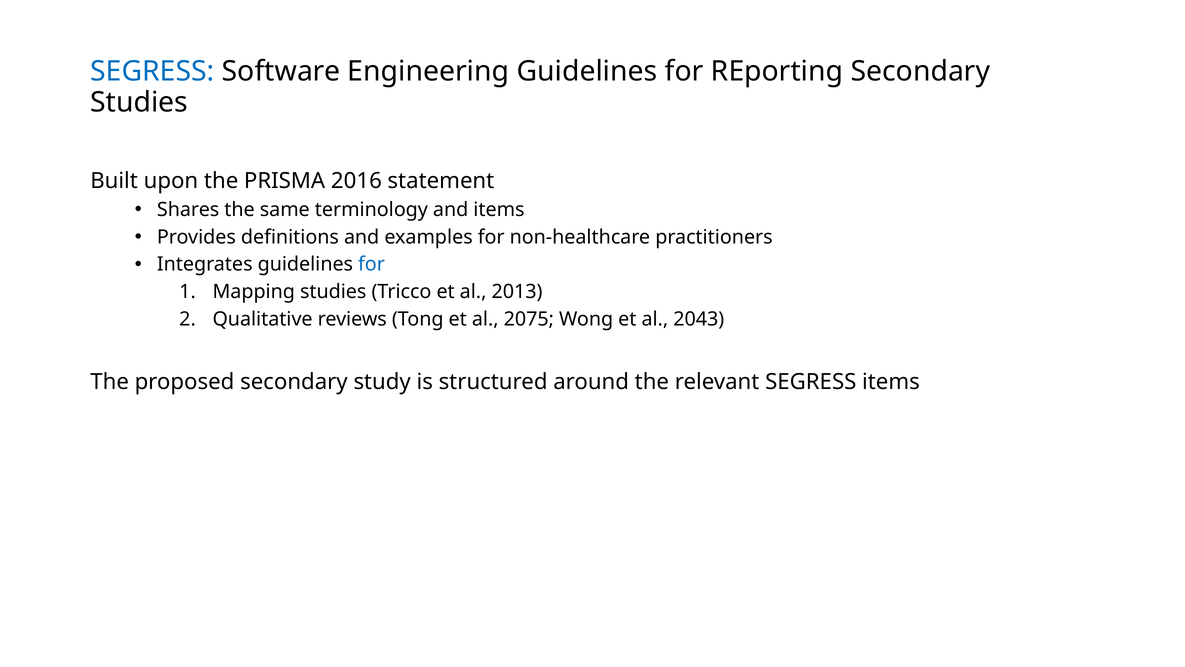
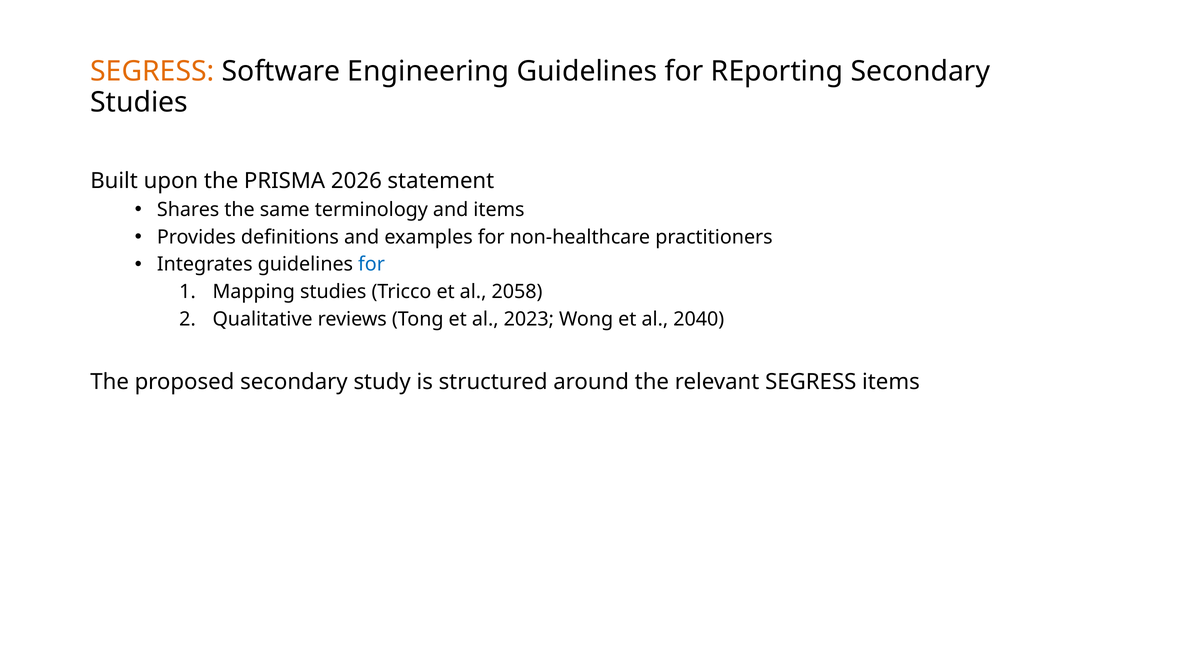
SEGRESS colour: blue -> orange (152, 72)
2016: 2016 -> 2026 (356, 181)
2013: 2013 -> 2058 (517, 292)
2075: 2075 -> 2023 (529, 319)
2043: 2043 -> 2040 (699, 319)
